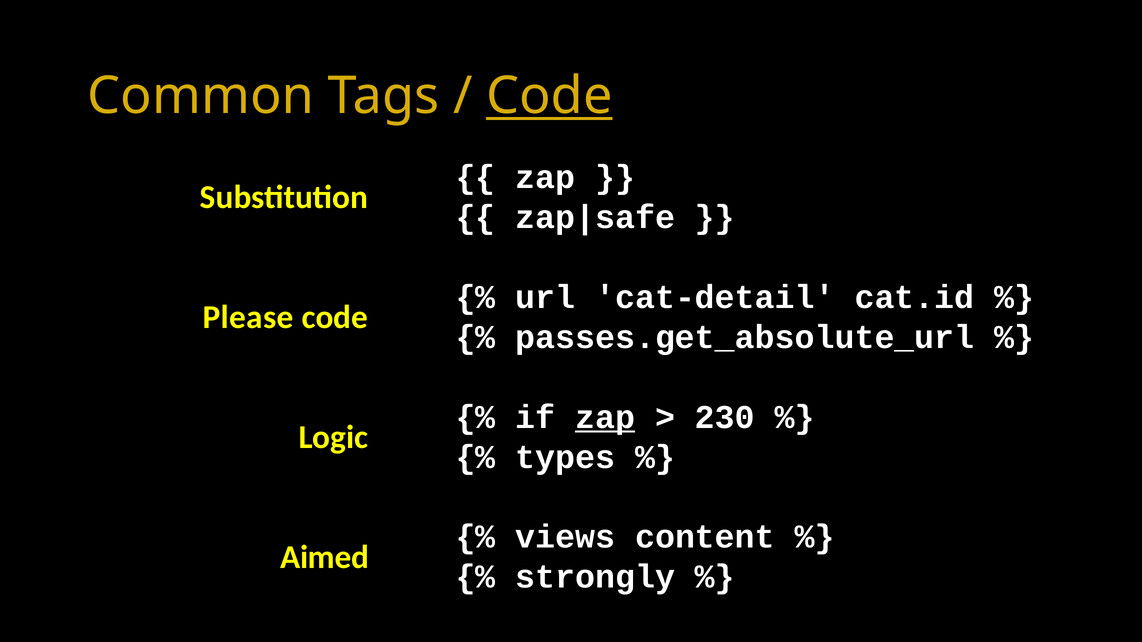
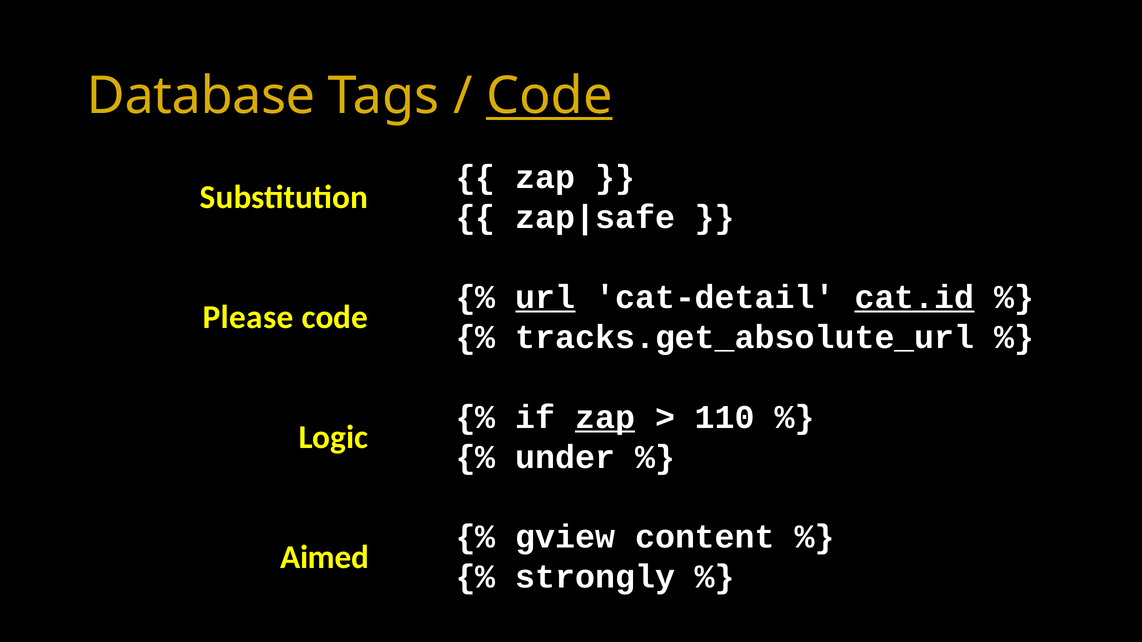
Common: Common -> Database (201, 96)
url underline: none -> present (545, 297)
cat.id underline: none -> present (914, 297)
passes.get_absolute_url: passes.get_absolute_url -> tracks.get_absolute_url (745, 337)
230: 230 -> 110 (725, 417)
types: types -> under (565, 457)
views: views -> gview (565, 537)
